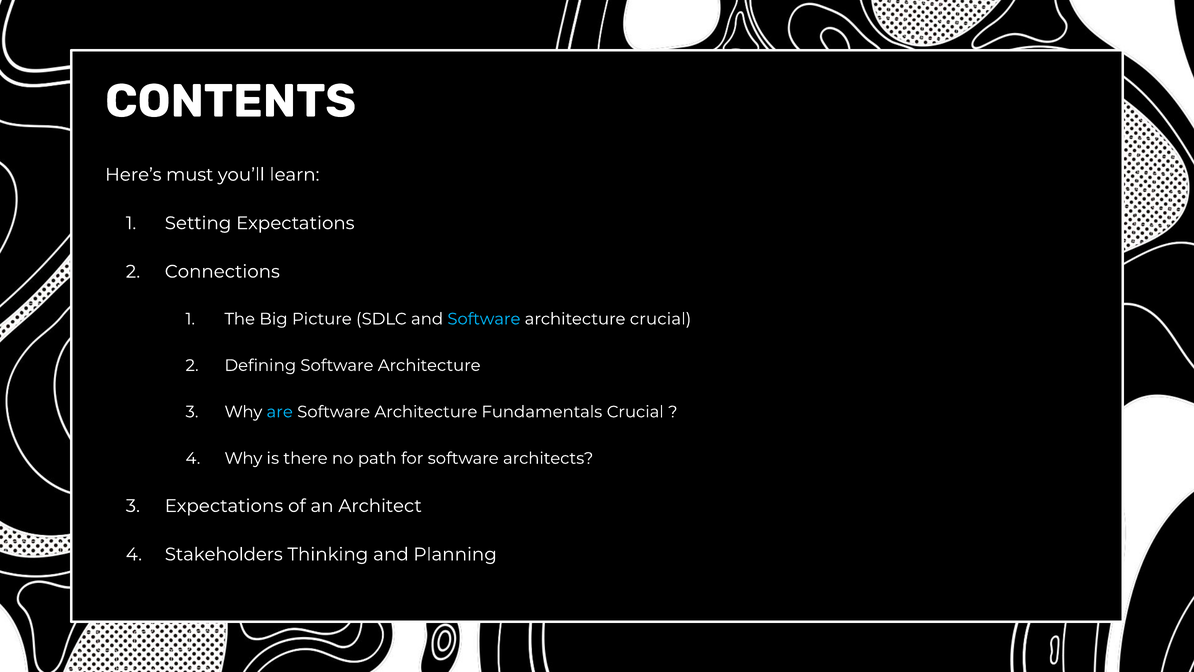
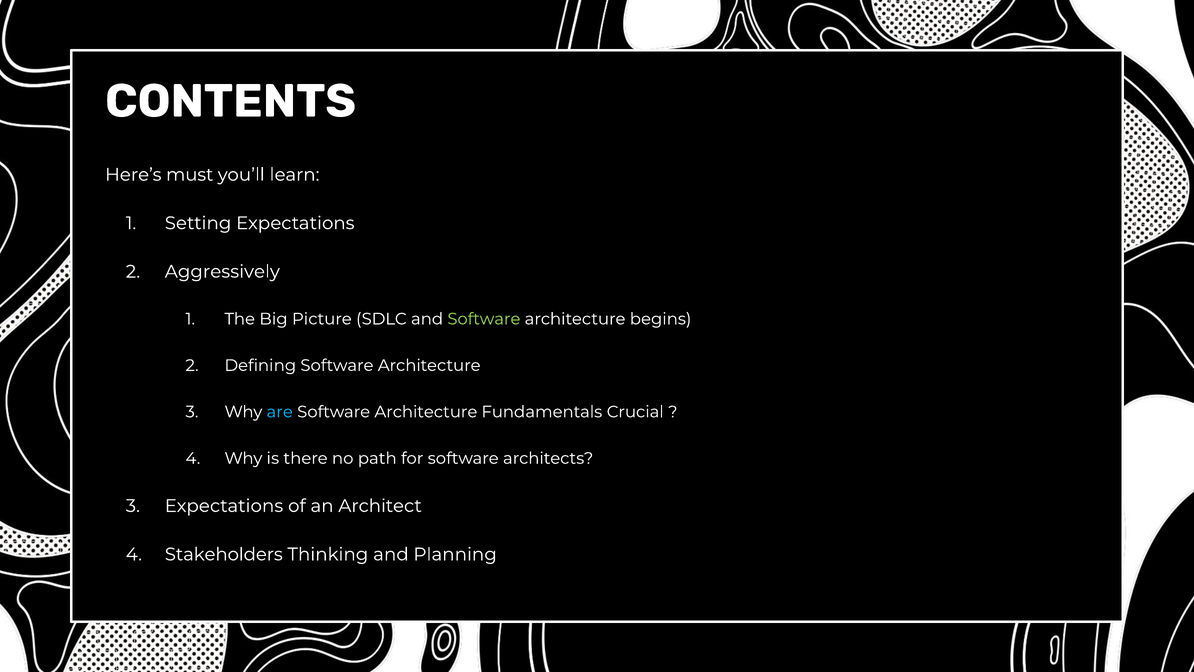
Connections: Connections -> Aggressively (222, 271)
Software colour: light blue -> light green (484, 319)
architecture crucial: crucial -> begins (661, 319)
